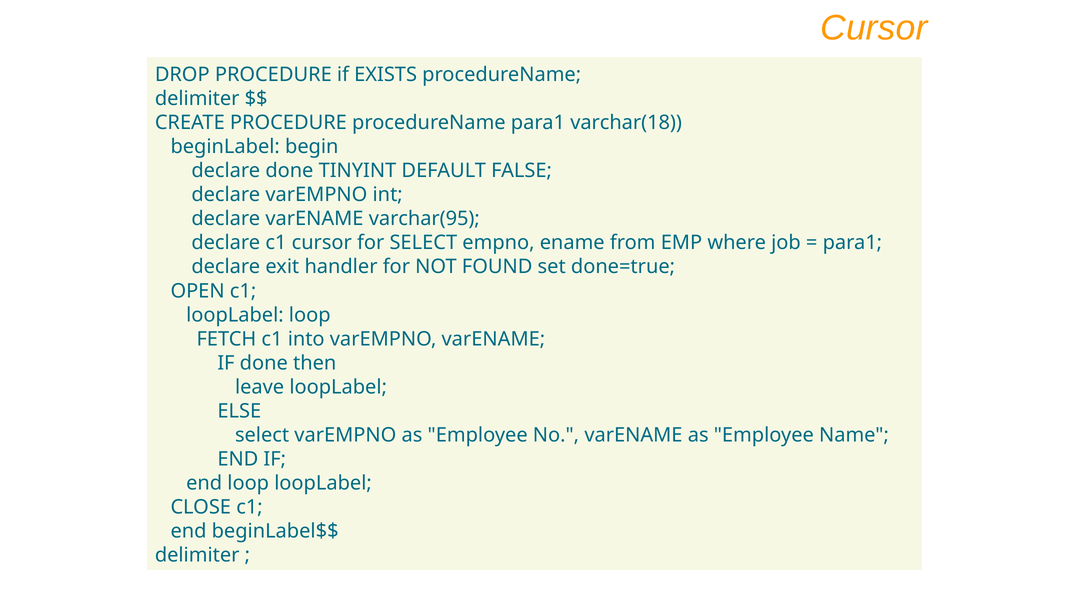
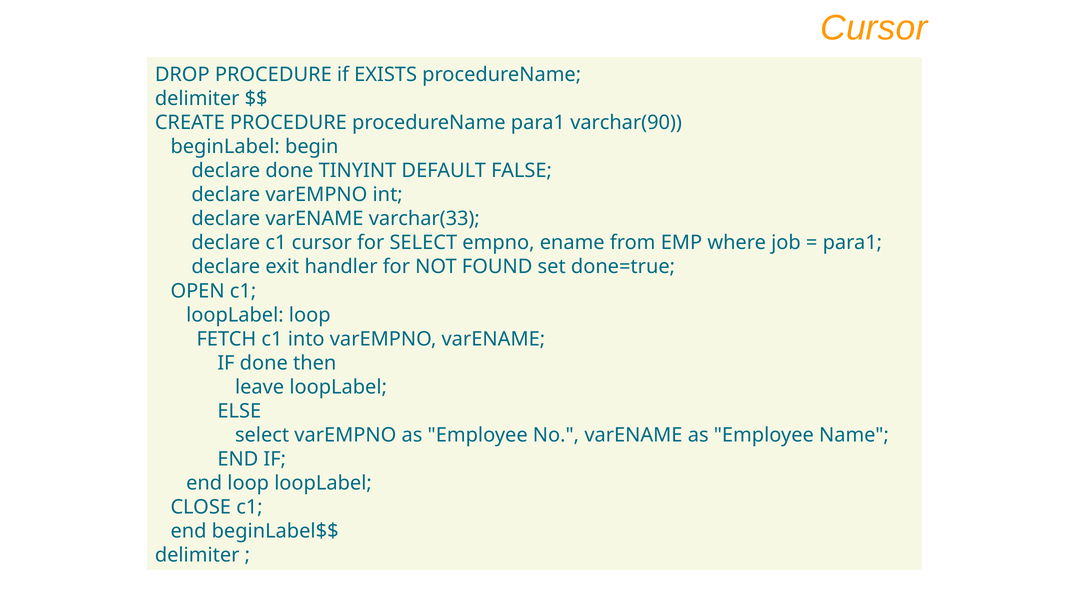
varchar(18: varchar(18 -> varchar(90 (626, 123)
varchar(95: varchar(95 -> varchar(33 (424, 219)
